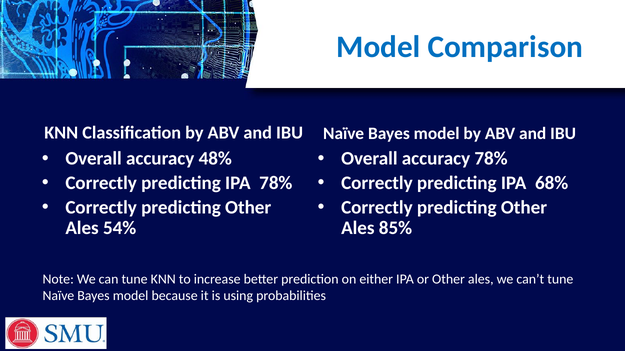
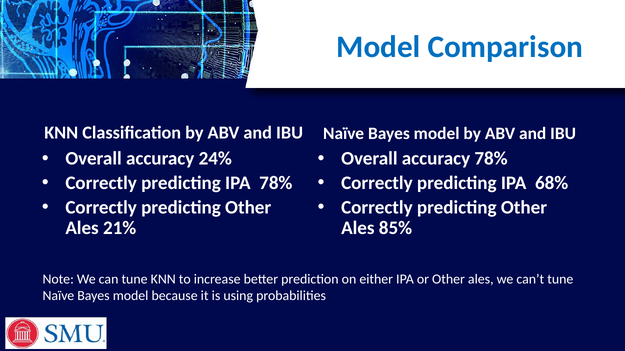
48%: 48% -> 24% (215, 159)
54%: 54% -> 21% (120, 228)
